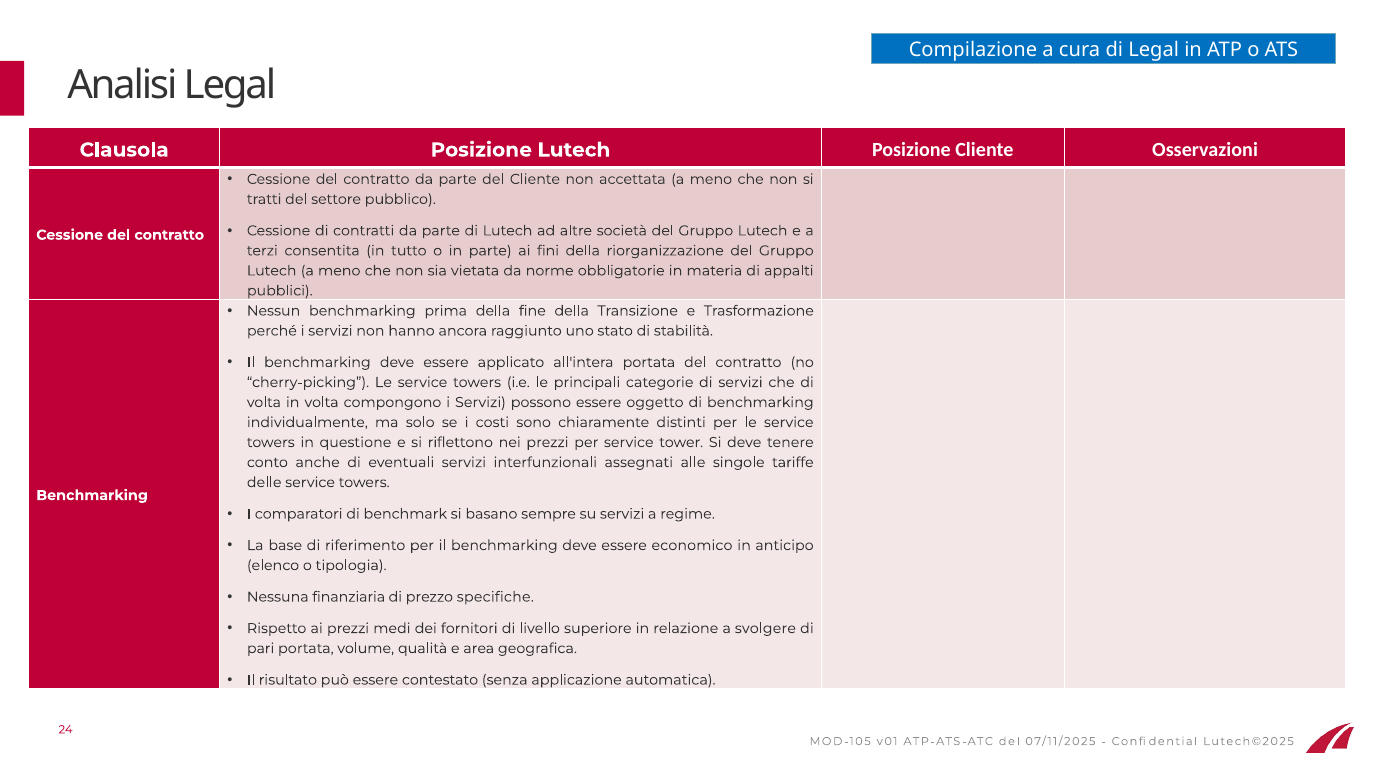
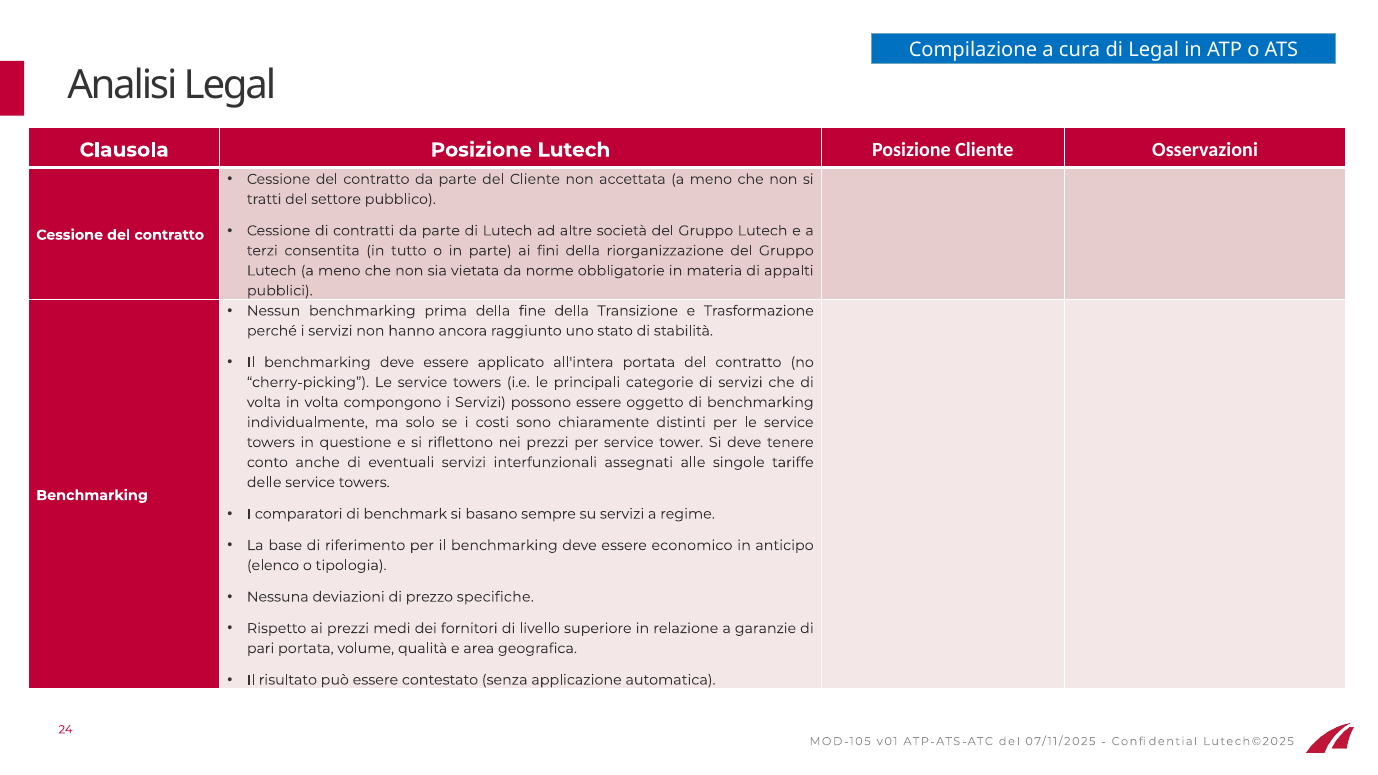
finanziaria: finanziaria -> deviazioni (349, 597)
svolgere: svolgere -> garanzie (765, 628)
